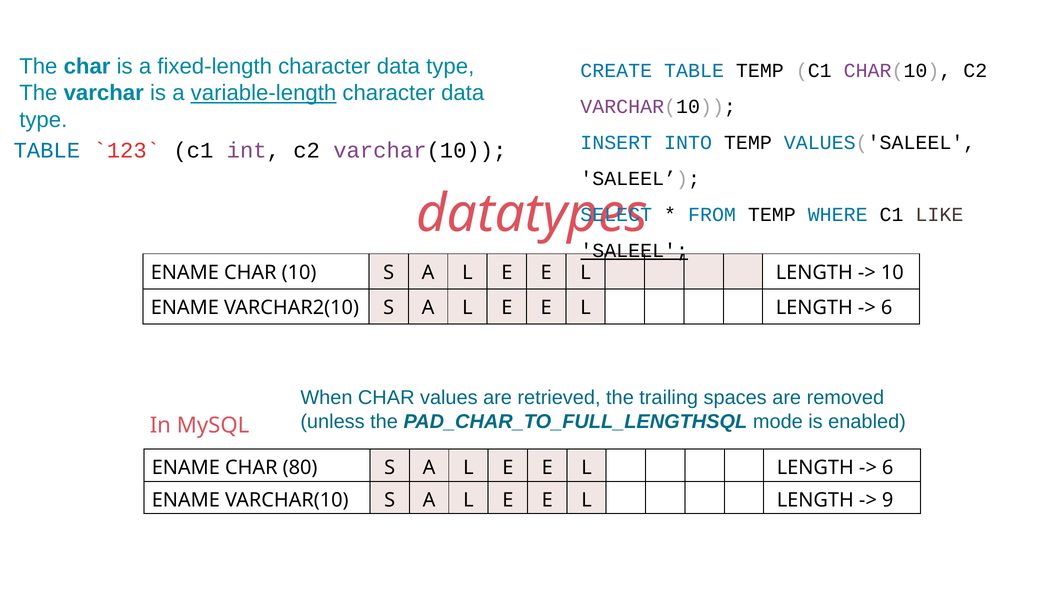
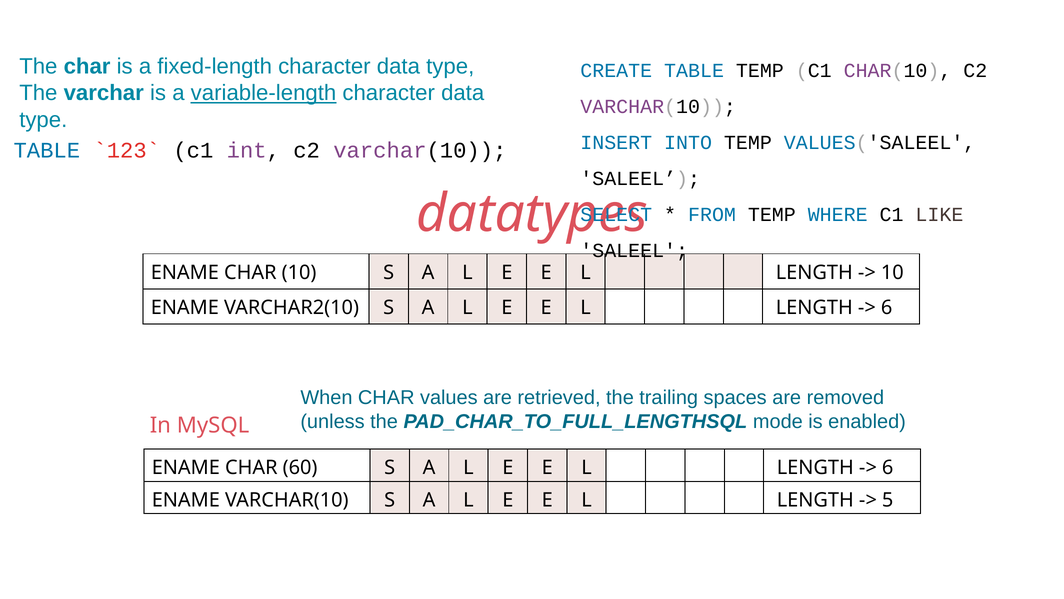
SALEEL underline: present -> none (634, 250)
80: 80 -> 60 (300, 467)
9: 9 -> 5 (888, 500)
